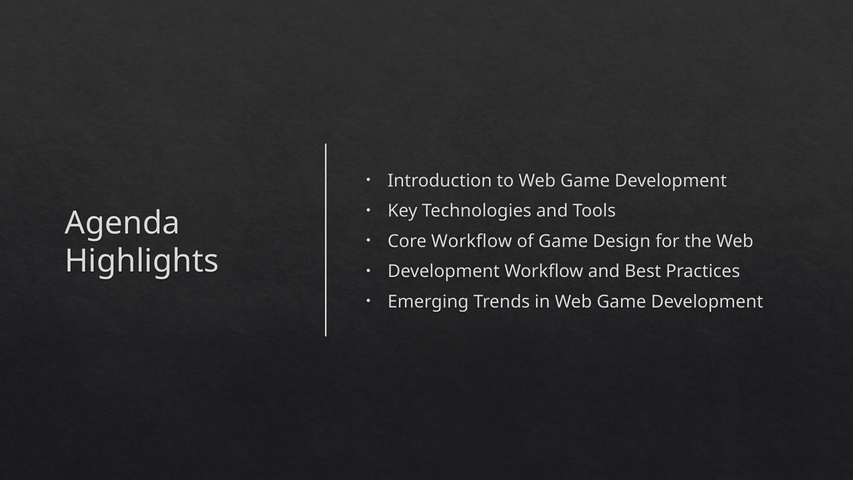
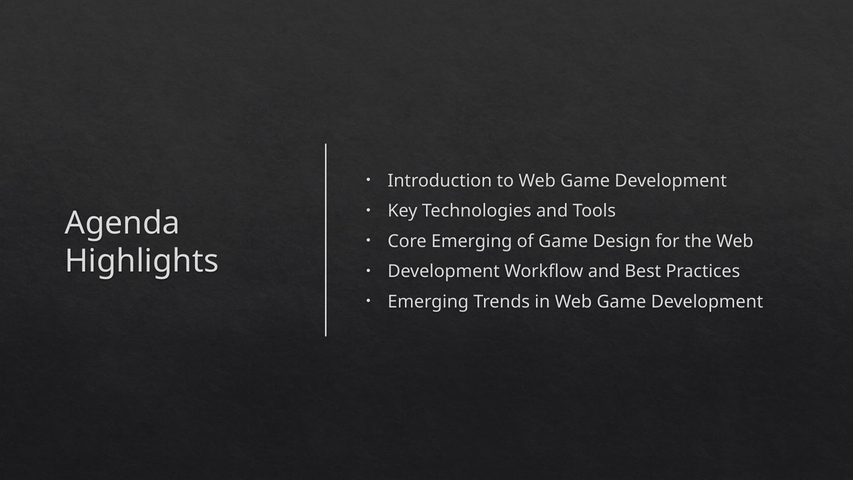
Core Workflow: Workflow -> Emerging (472, 241)
